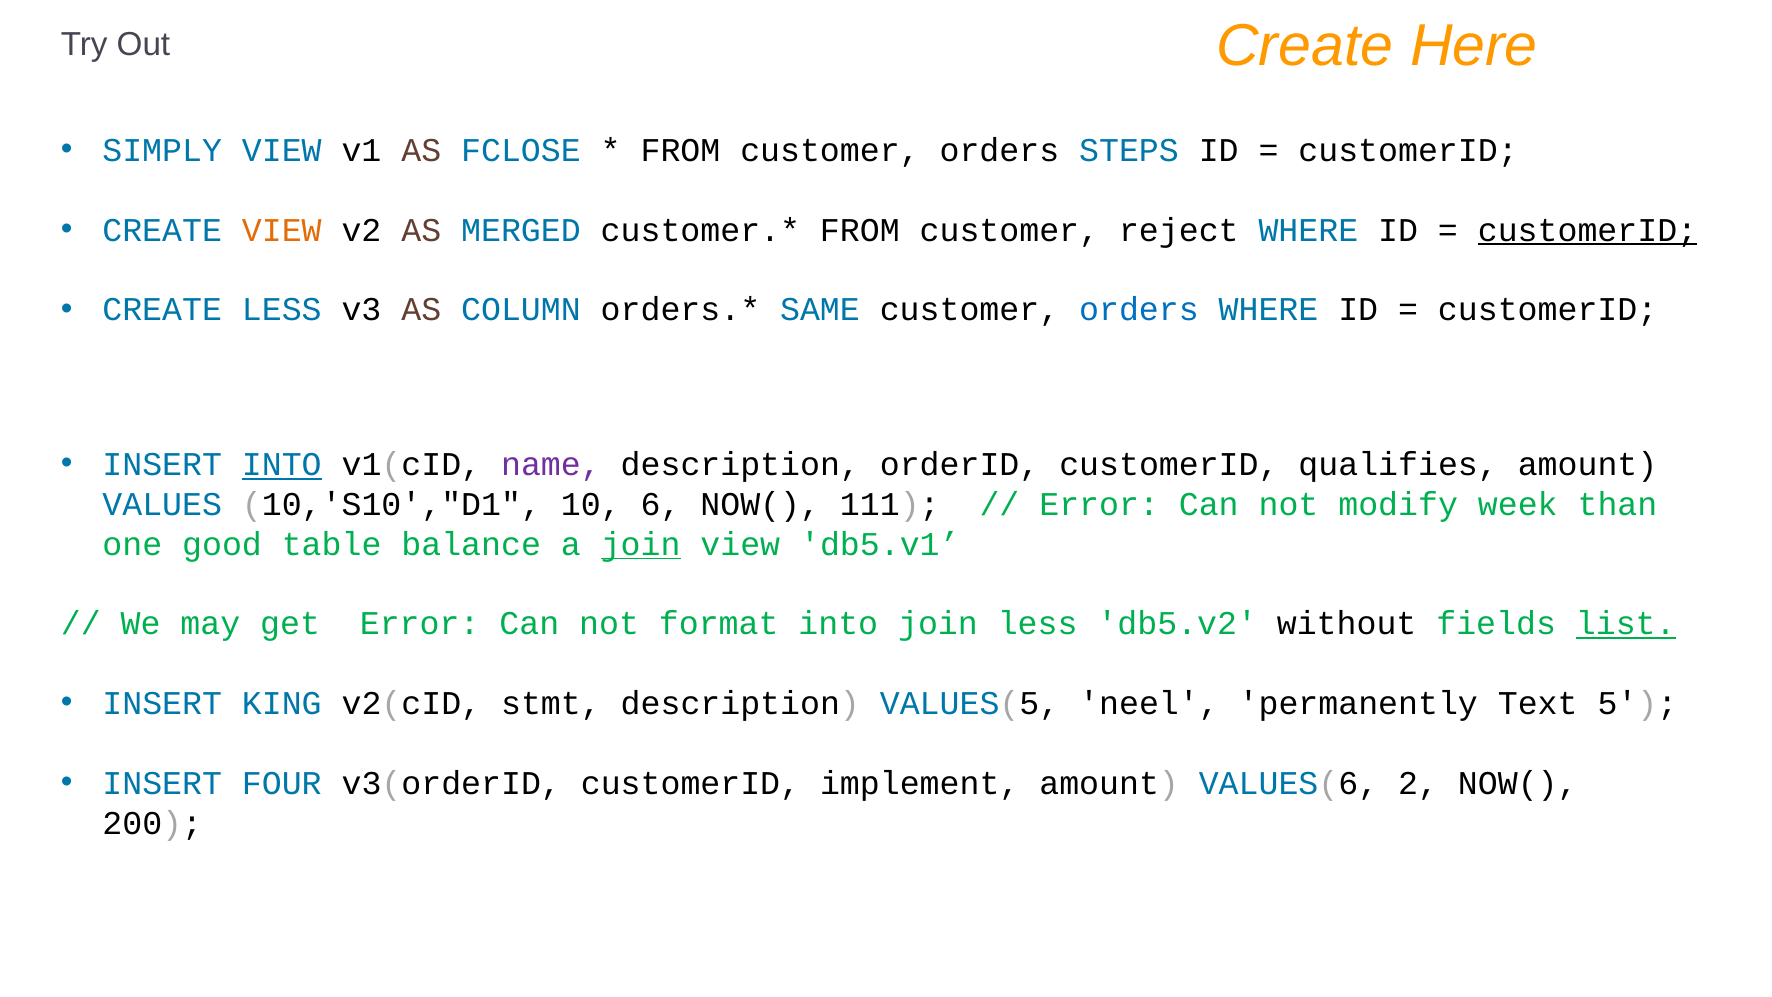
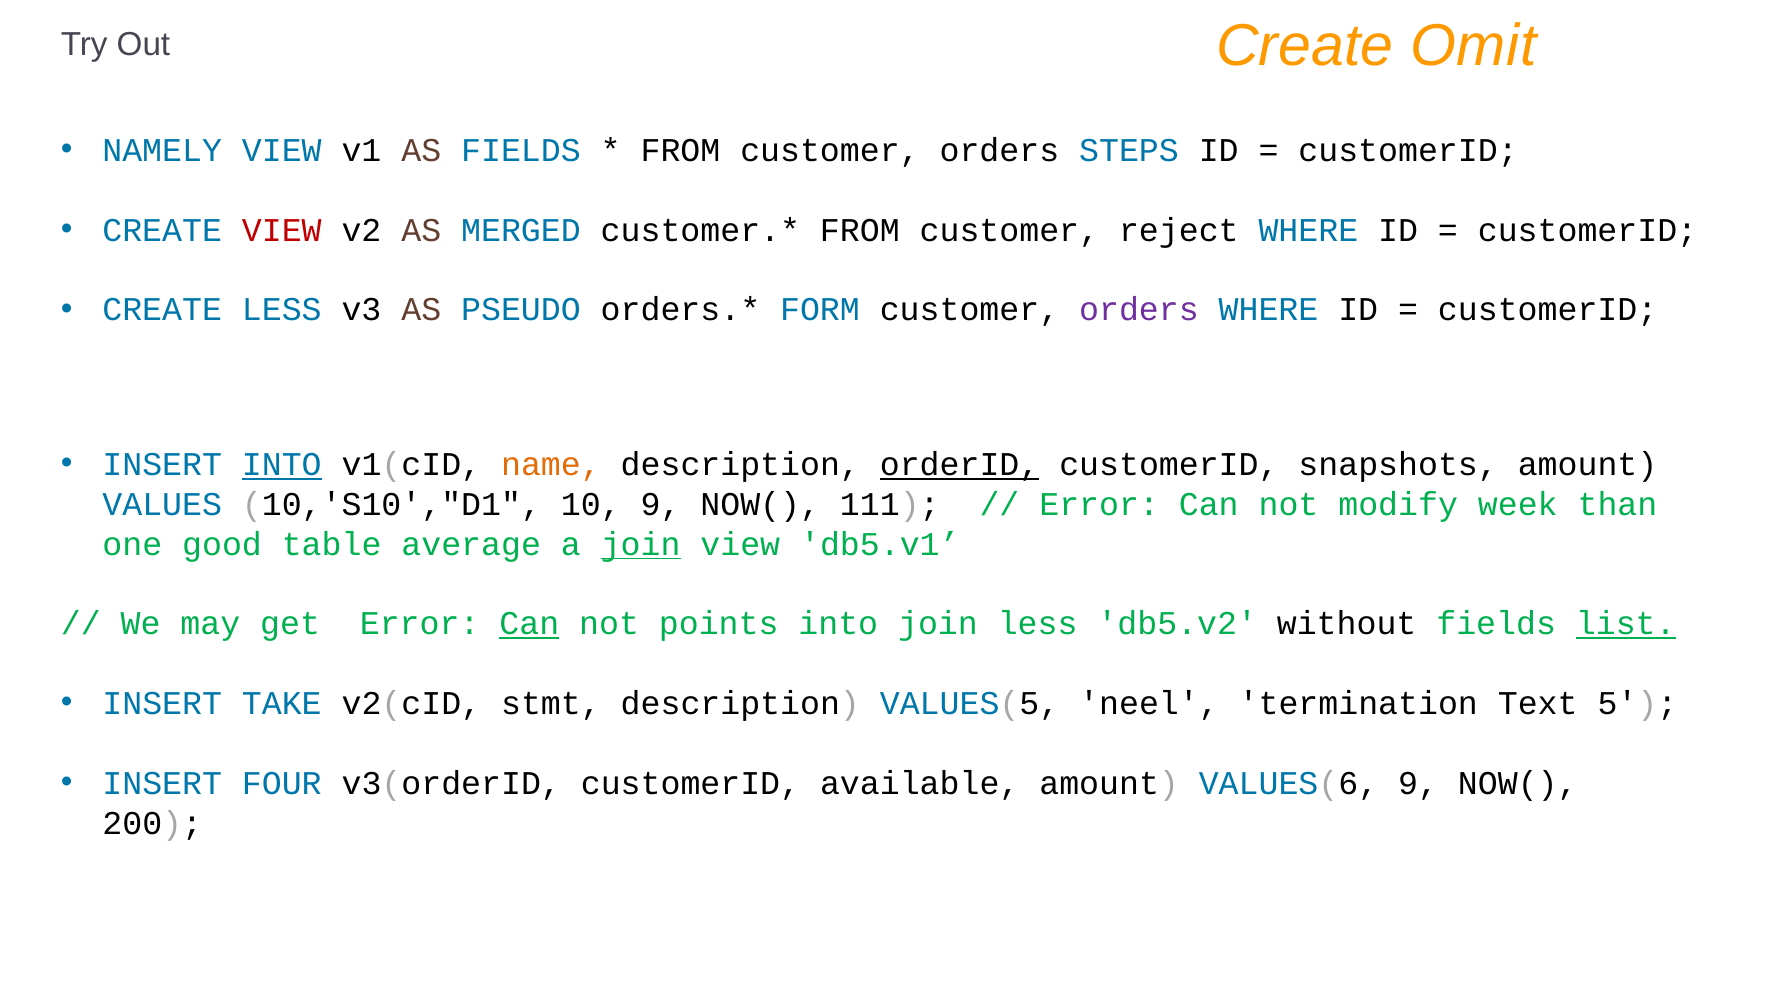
Here: Here -> Omit (1473, 46)
SIMPLY: SIMPLY -> NAMELY (162, 150)
AS FCLOSE: FCLOSE -> FIELDS (521, 150)
VIEW colour: orange -> red (282, 230)
customerID underline: present -> none (1587, 230)
COLUMN: COLUMN -> PSEUDO (521, 310)
SAME: SAME -> FORM (820, 310)
orders colour: blue -> purple (1139, 310)
name colour: purple -> orange (551, 464)
orderID underline: none -> present (960, 464)
qualifies: qualifies -> snapshots (1398, 464)
10 6: 6 -> 9 (661, 504)
balance: balance -> average (471, 544)
Can underline: none -> present (529, 624)
format: format -> points (719, 624)
KING: KING -> TAKE (282, 704)
permanently: permanently -> termination (1358, 704)
implement: implement -> available (920, 783)
VALUES(6 2: 2 -> 9 (1418, 783)
